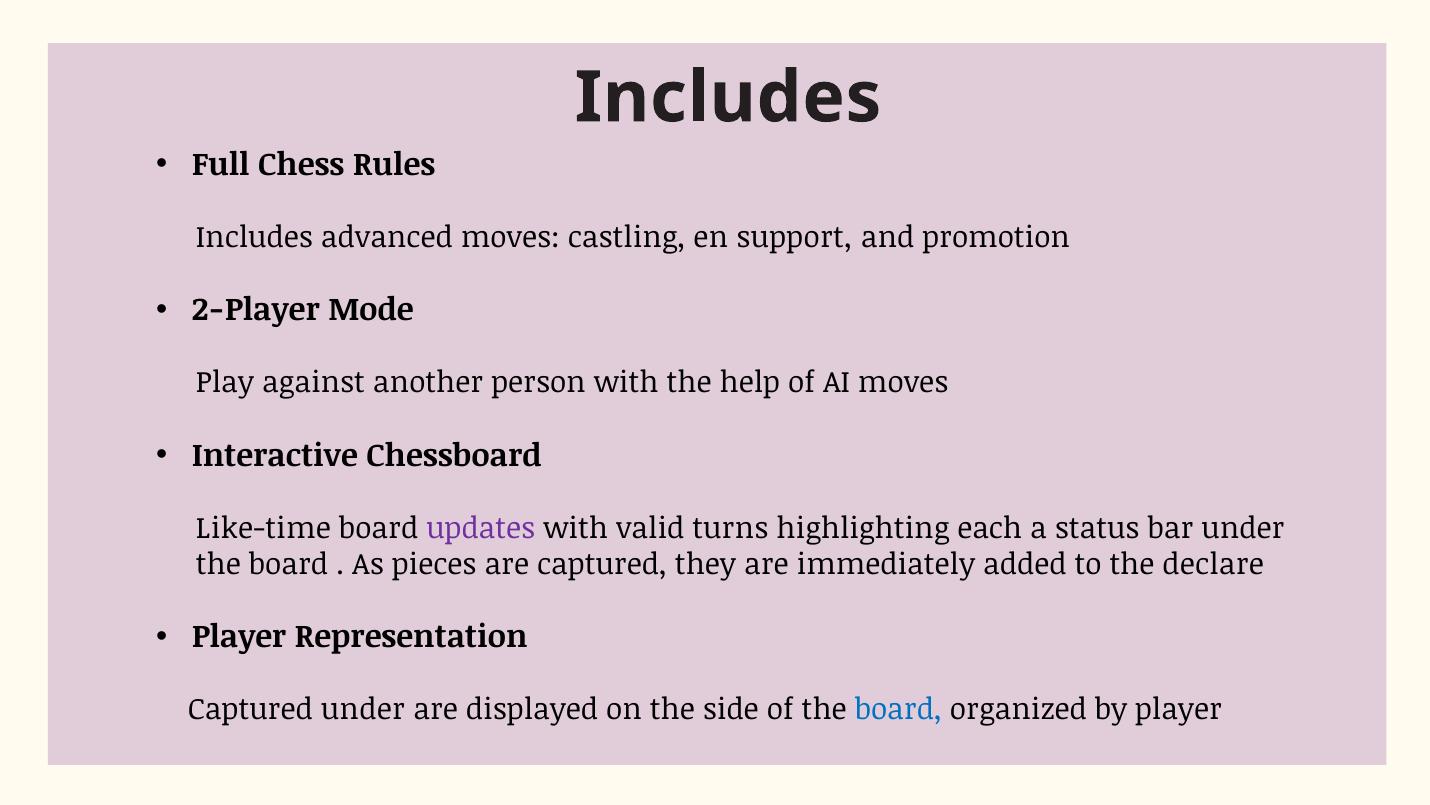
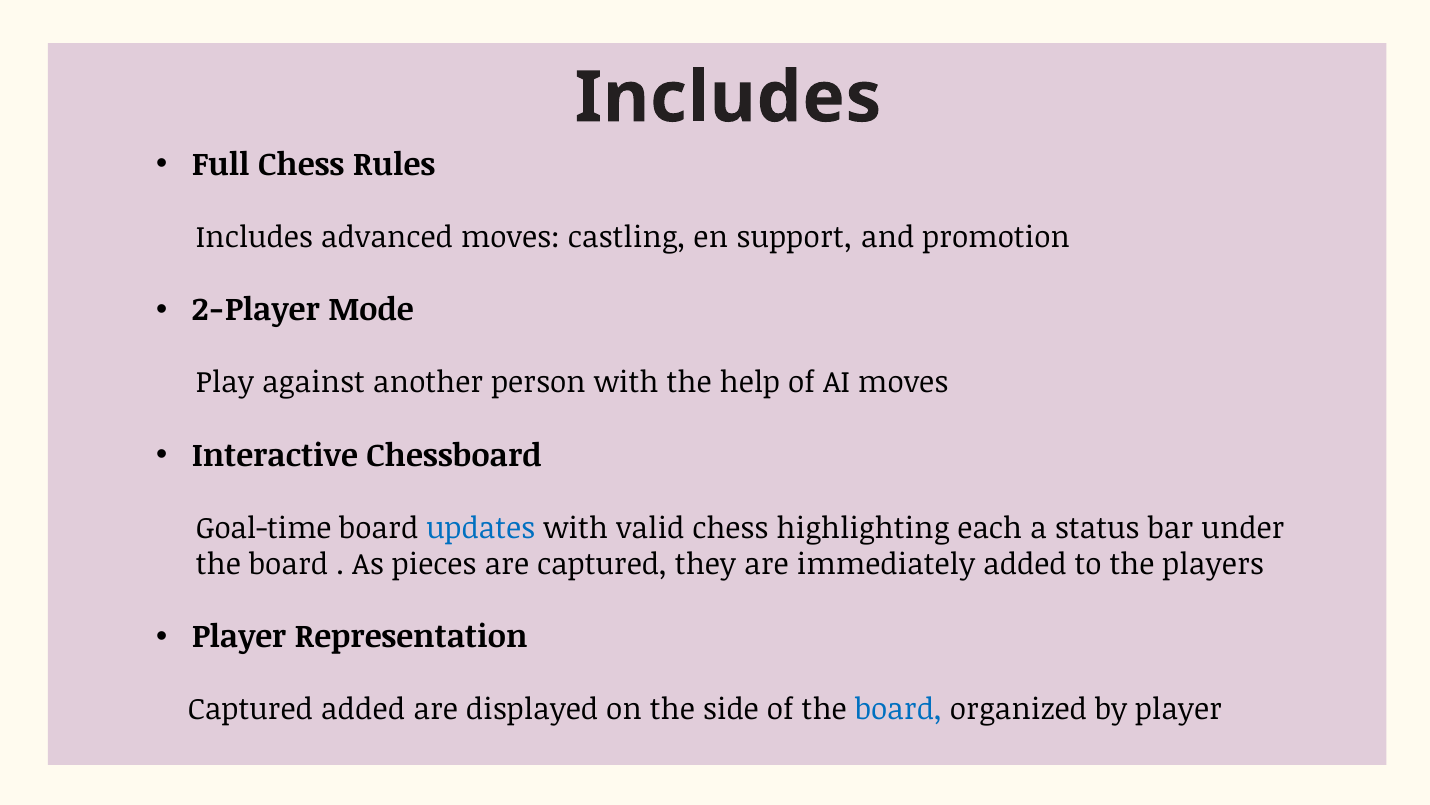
Like-time: Like-time -> Goal-time (264, 528)
updates colour: purple -> blue (481, 528)
valid turns: turns -> chess (730, 528)
declare: declare -> players (1213, 564)
Captured under: under -> added (363, 709)
